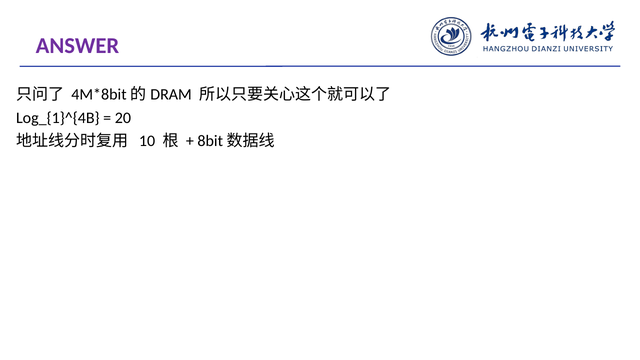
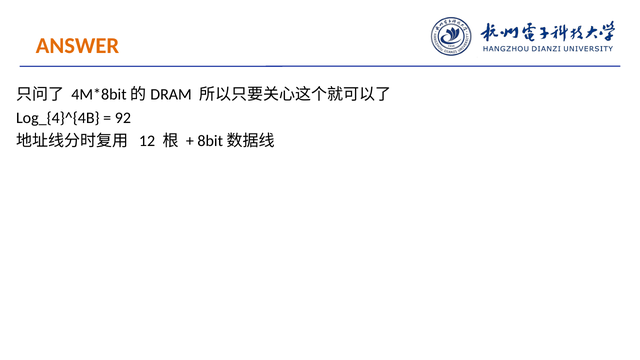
ANSWER colour: purple -> orange (77, 46)
Log_{1}^{4B: Log_{1}^{4B -> Log_{4}^{4B (58, 118)
20: 20 -> 92 (123, 118)
10: 10 -> 12 (147, 141)
